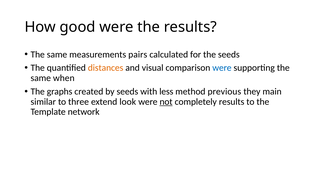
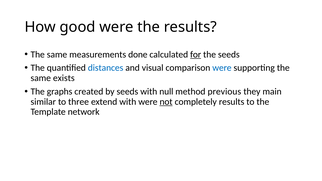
pairs: pairs -> done (138, 54)
for underline: none -> present (196, 54)
distances colour: orange -> blue (106, 68)
when: when -> exists (64, 78)
less: less -> null (166, 92)
extend look: look -> with (128, 102)
